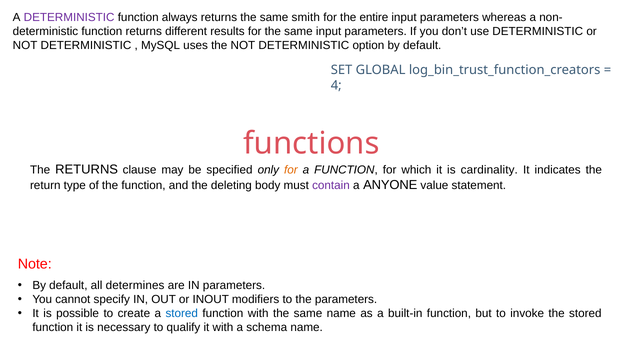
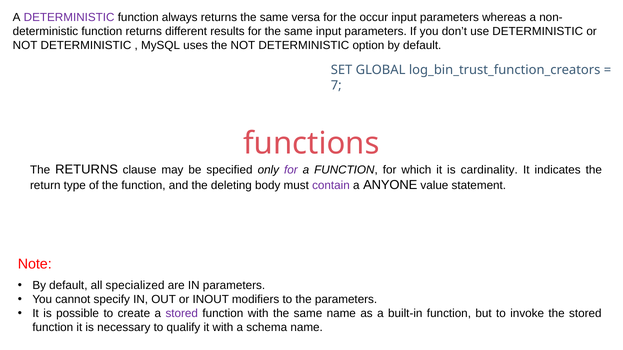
smith: smith -> versa (306, 18)
entire: entire -> occur (374, 18)
4: 4 -> 7 (336, 86)
for colour: orange -> purple (291, 170)
determines: determines -> specialized (135, 286)
stored colour: blue -> purple (182, 314)
